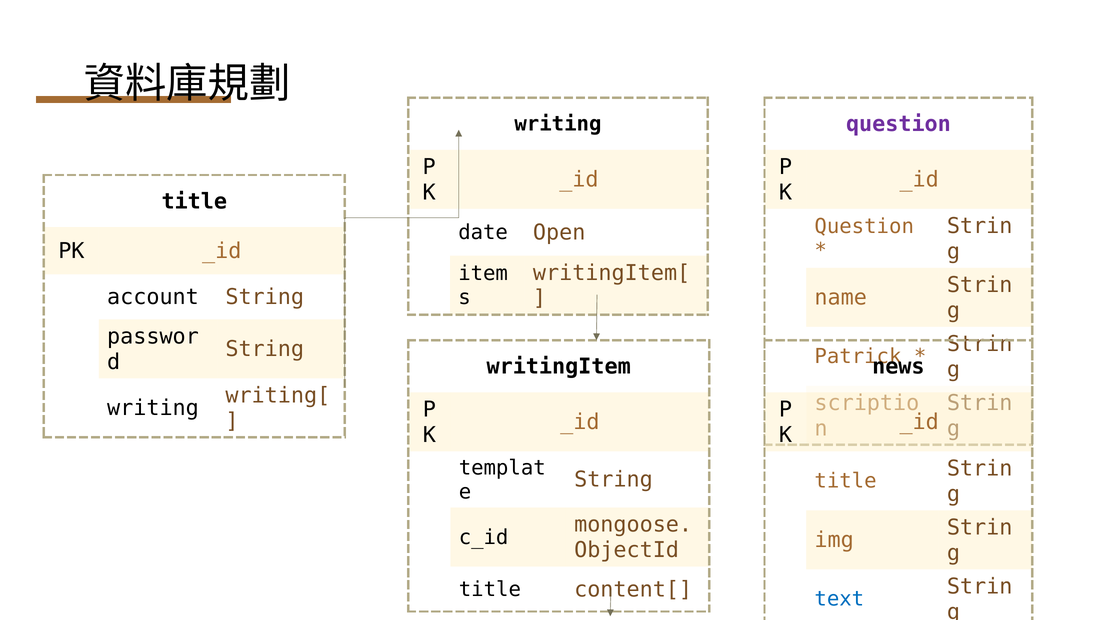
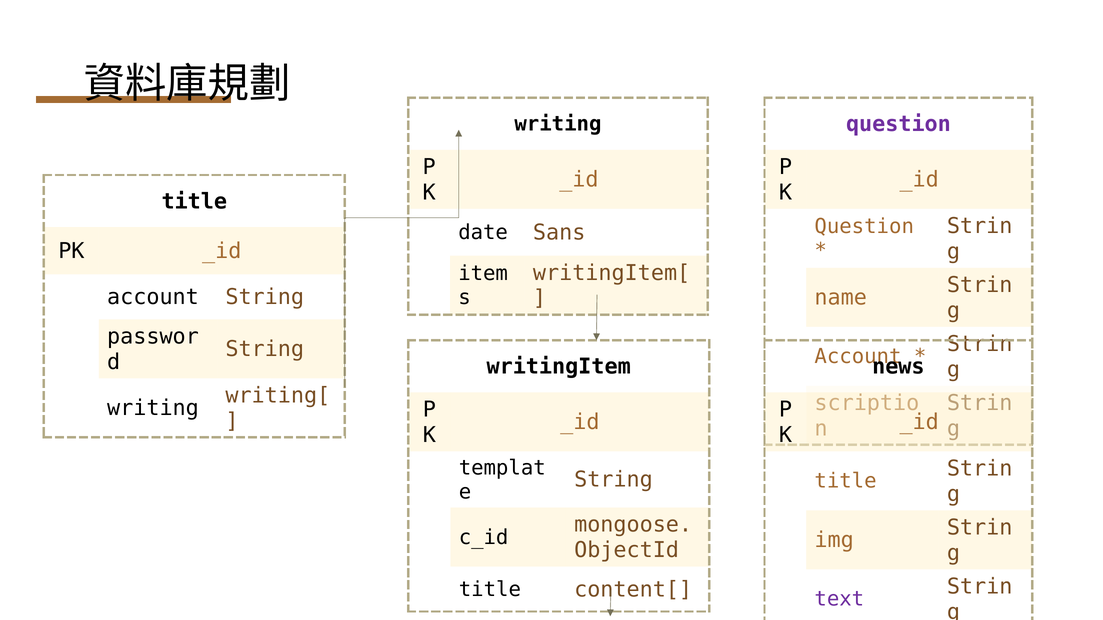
Open: Open -> Sans (559, 233)
Patrick: Patrick -> Account (858, 357)
text colour: blue -> purple (839, 600)
